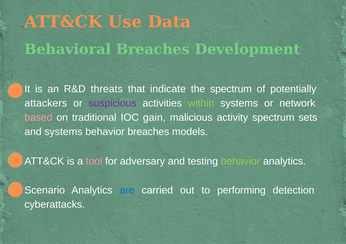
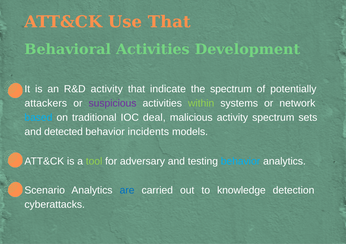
Use Data: Data -> That (169, 22)
Behavioral Breaches: Breaches -> Activities (153, 50)
R&D threats: threats -> activity (107, 89)
based colour: pink -> light blue (38, 118)
gain: gain -> deal (154, 118)
and systems: systems -> detected (64, 132)
behavior breaches: breaches -> incidents (148, 132)
tool colour: pink -> light green (94, 162)
behavior colour: light green -> light blue (240, 162)
performing: performing -> knowledge (241, 191)
